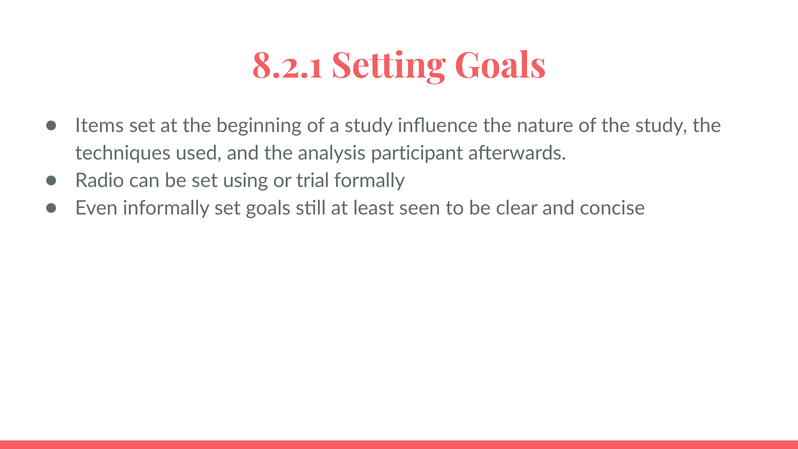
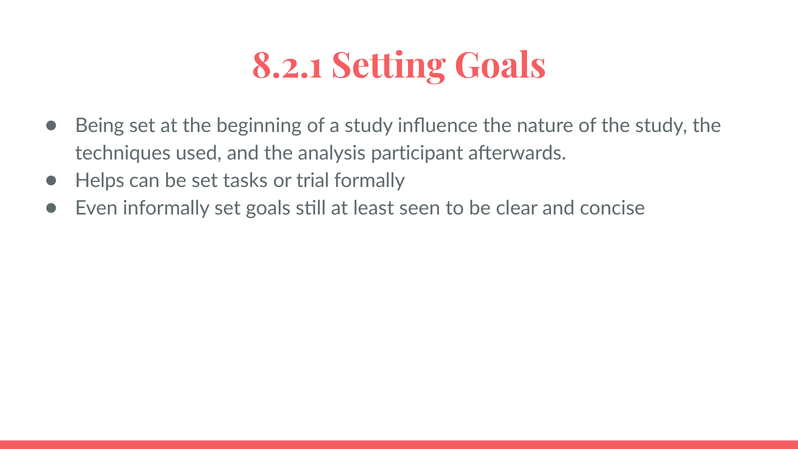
Items: Items -> Being (100, 125)
Radio: Radio -> Helps (100, 181)
using: using -> tasks (245, 181)
